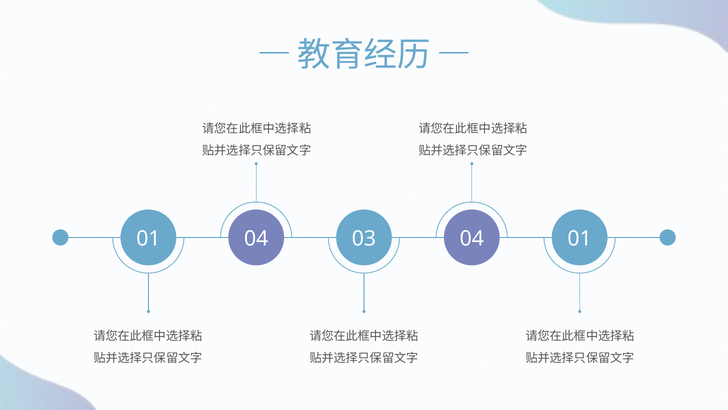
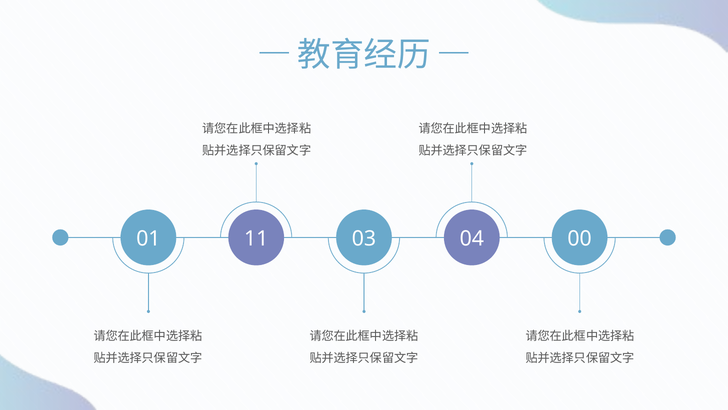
01 04: 04 -> 11 (256, 239)
04 01: 01 -> 00 (580, 239)
